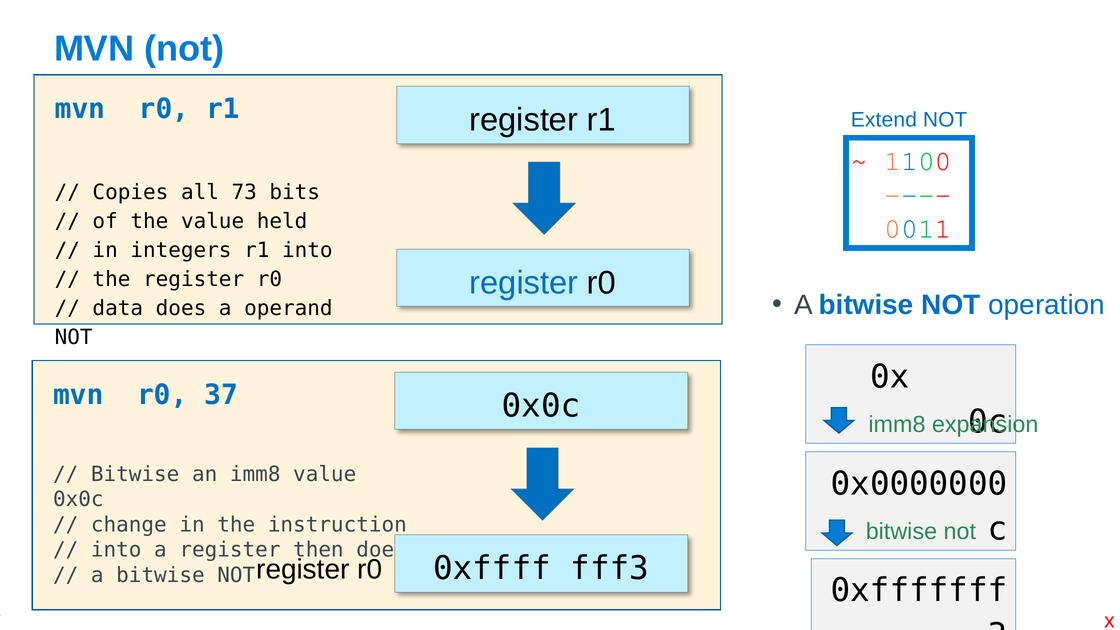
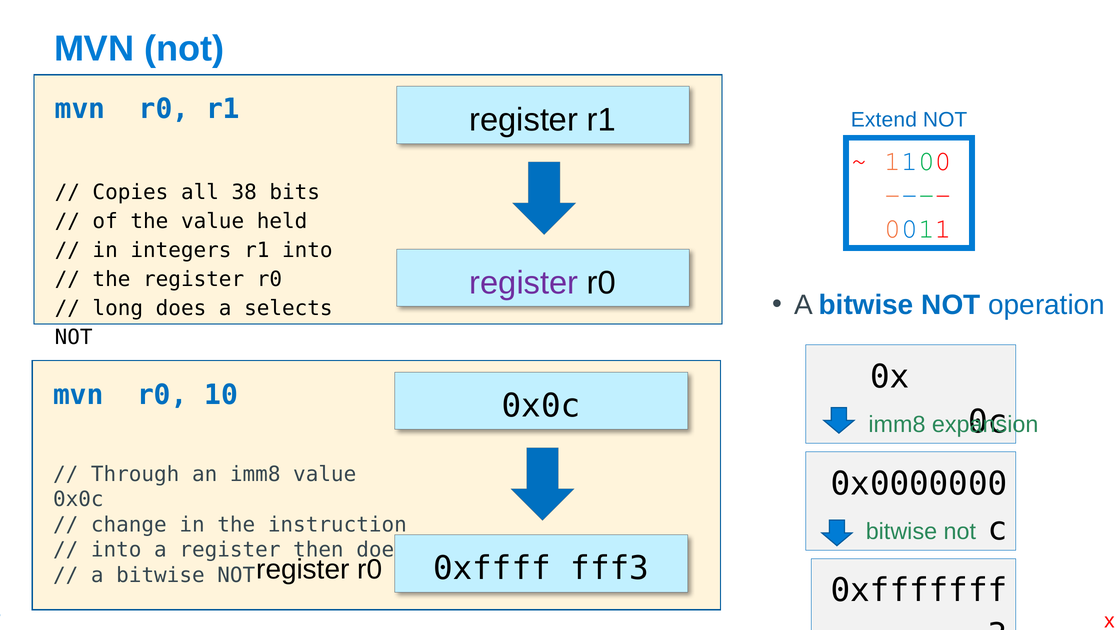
73: 73 -> 38 (244, 192)
register colour: blue -> purple (524, 283)
data: data -> long (118, 308)
operand: operand -> selects (288, 308)
37: 37 -> 10 (221, 395)
Bitwise: Bitwise -> Through (135, 474)
